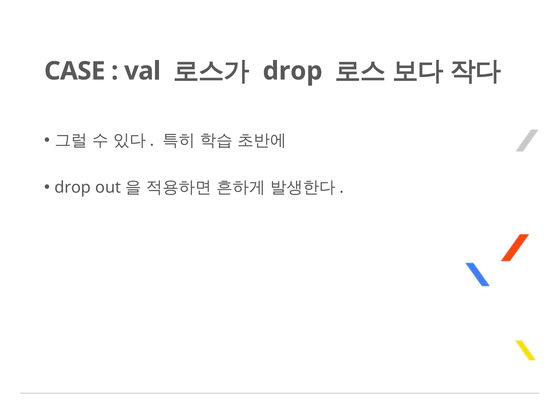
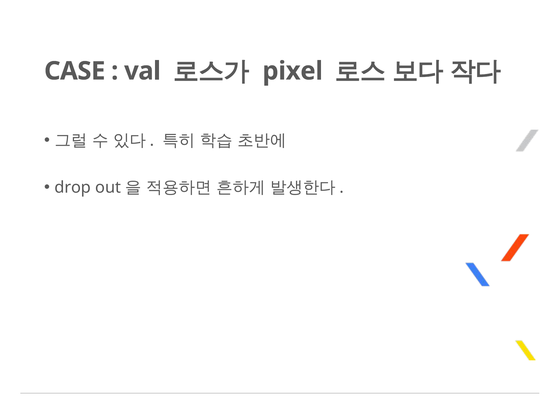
drop: drop -> pixel (293, 71)
